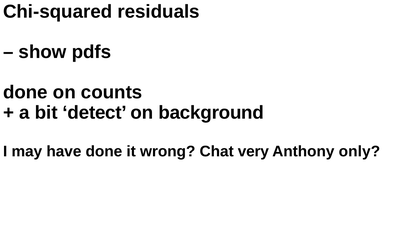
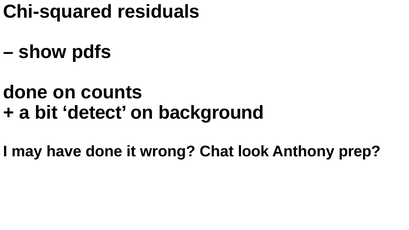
very: very -> look (253, 151)
only: only -> prep (360, 151)
